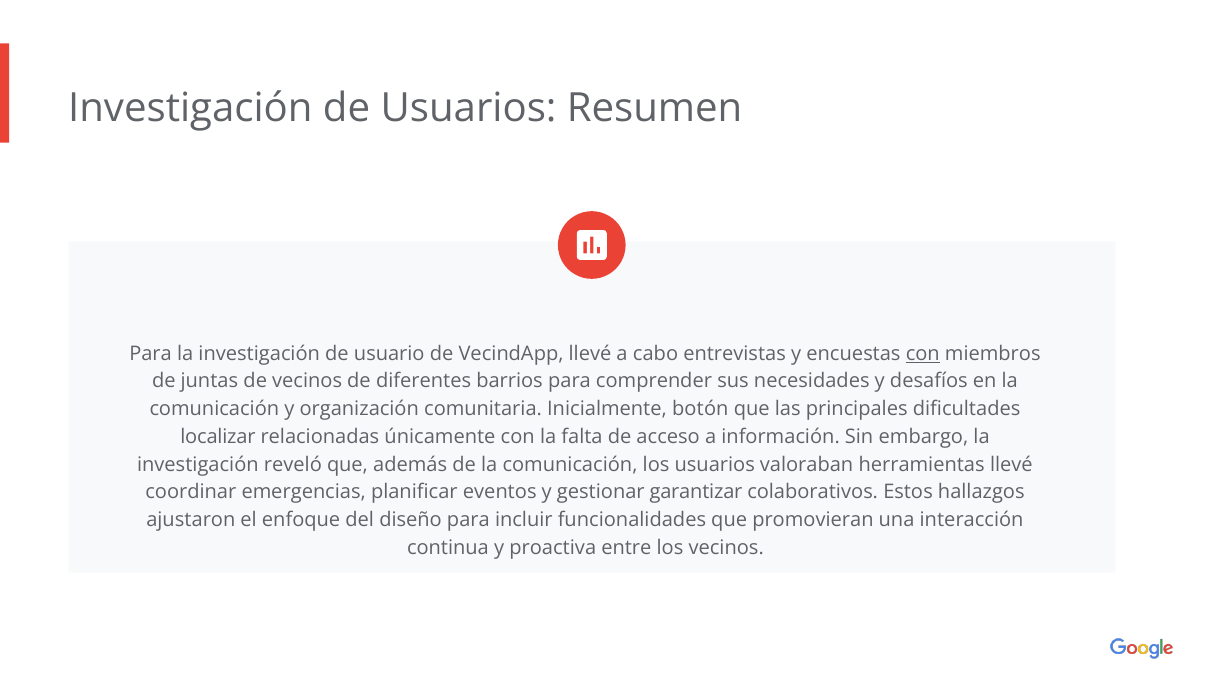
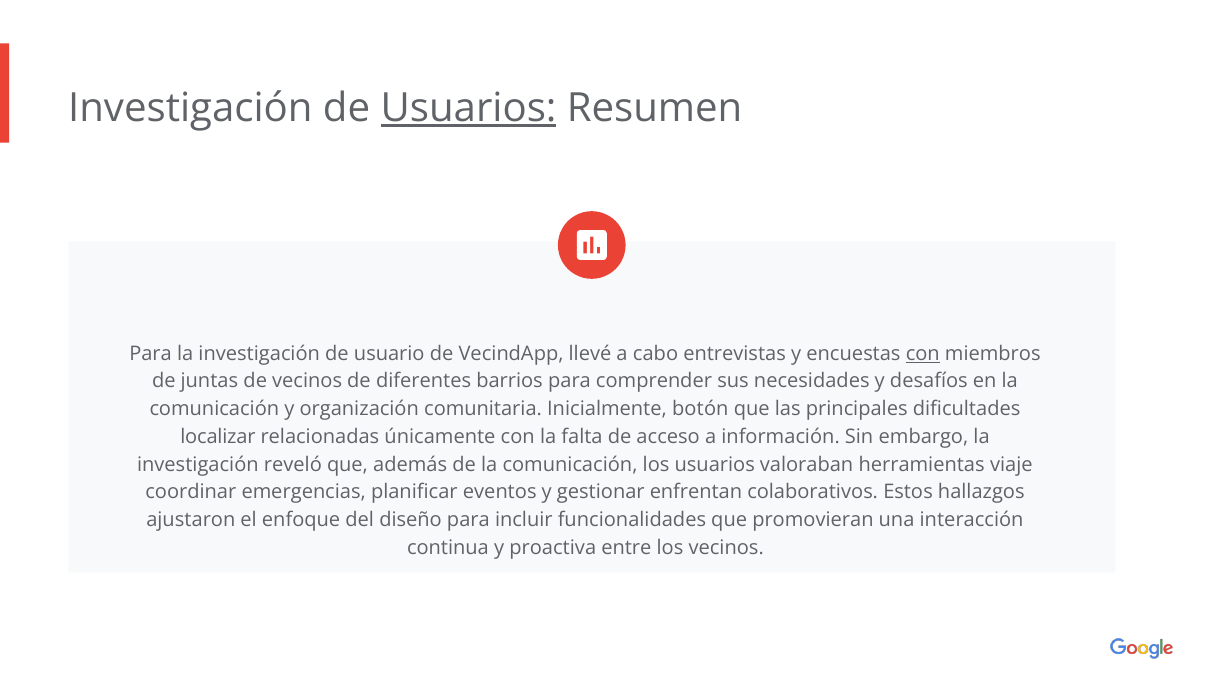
Usuarios underline: none -> present (469, 108)
herramientas llevé: llevé -> viaje (1011, 465)
garantizar: garantizar -> enfrentan (696, 492)
